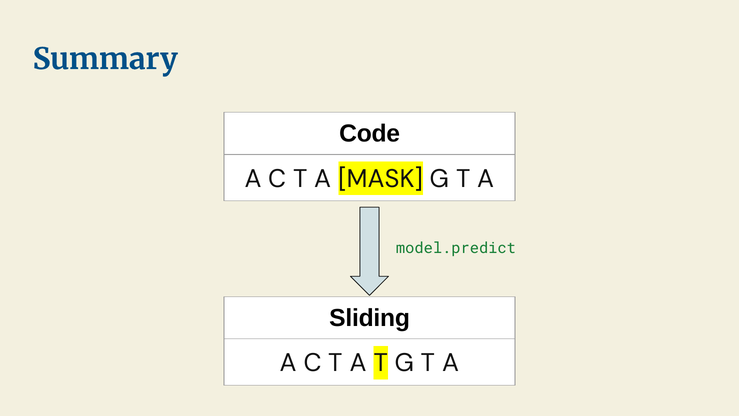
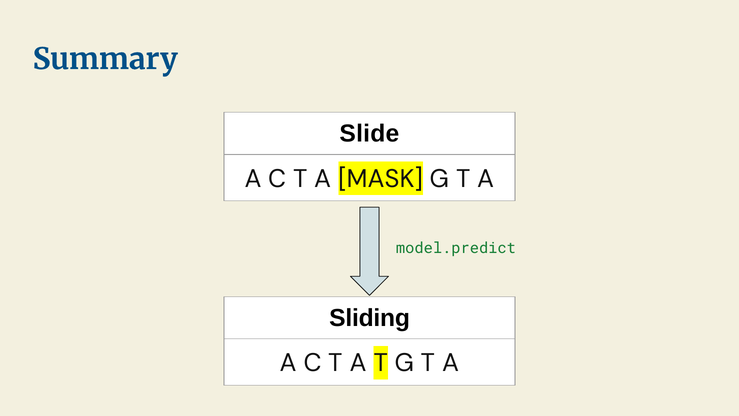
Code: Code -> Slide (369, 134)
